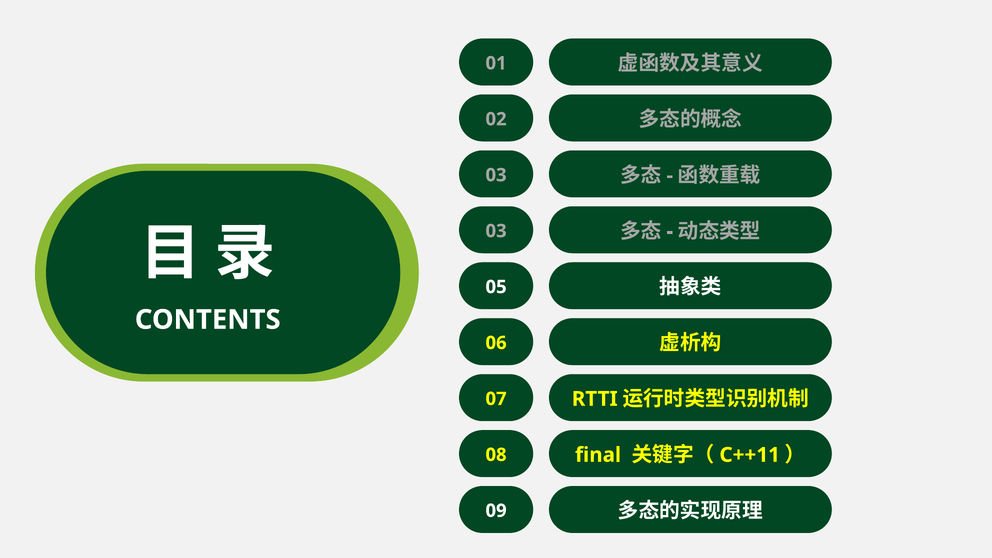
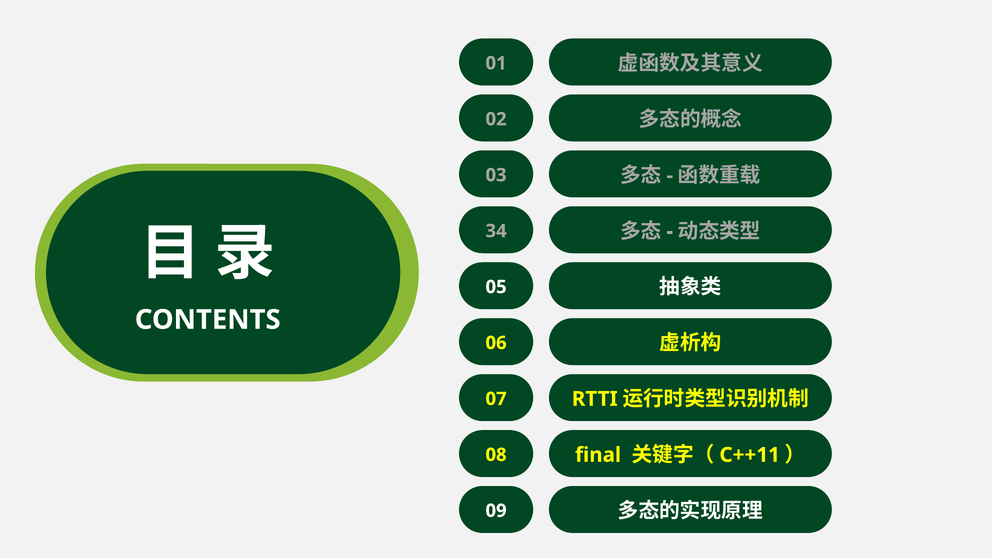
03: 03 -> 34 (496, 231)
